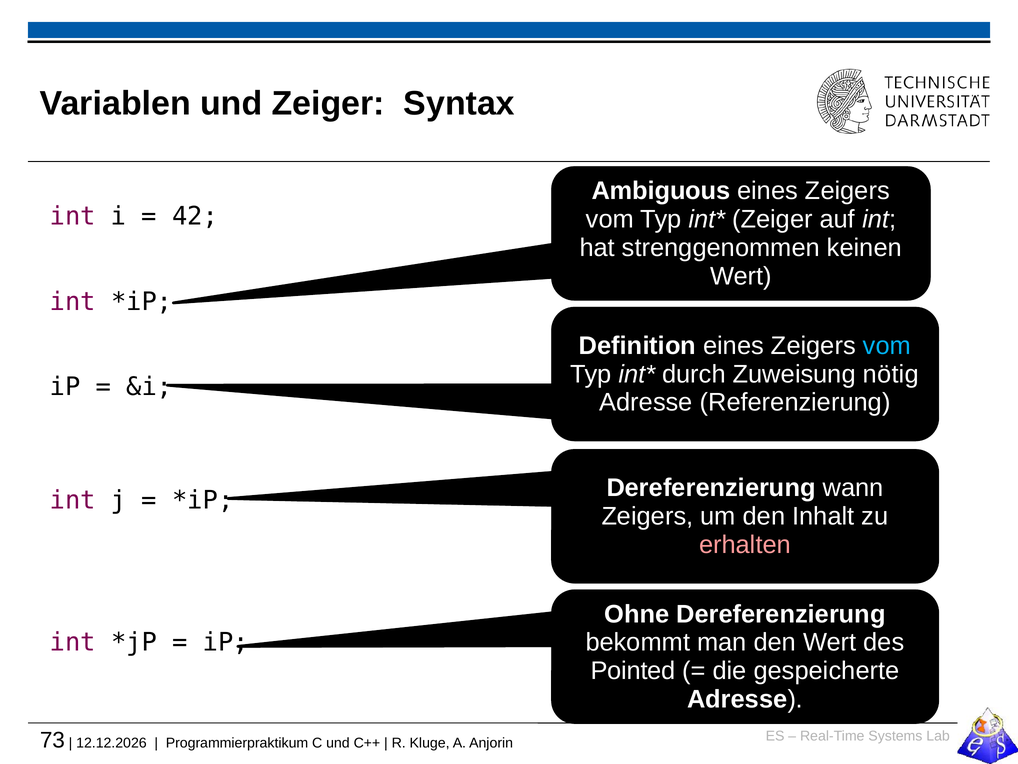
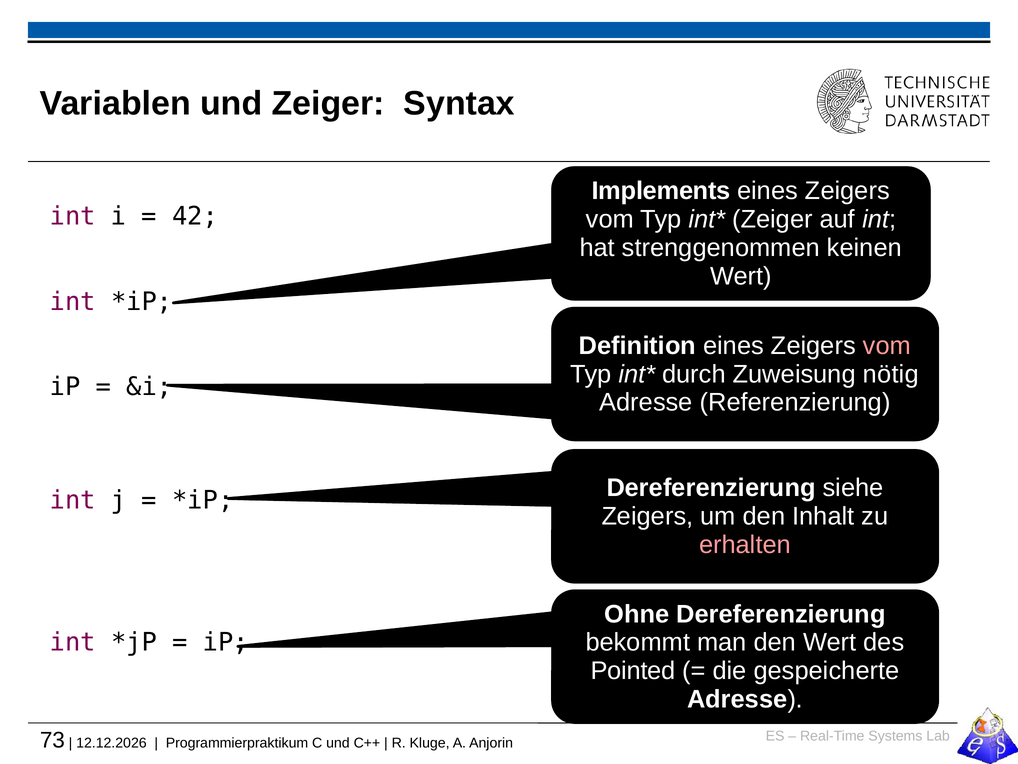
Ambiguous: Ambiguous -> Implements (661, 191)
vom colour: light blue -> pink (887, 345)
wann: wann -> siehe (853, 488)
